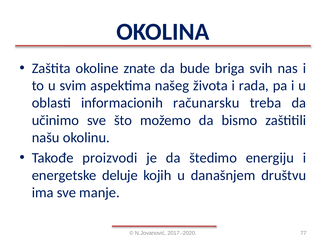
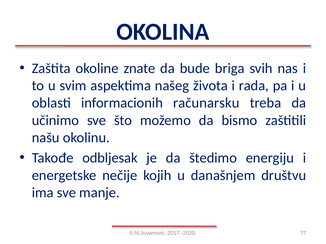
proizvodi: proizvodi -> odbljesak (110, 158)
deluje: deluje -> nečije (120, 176)
